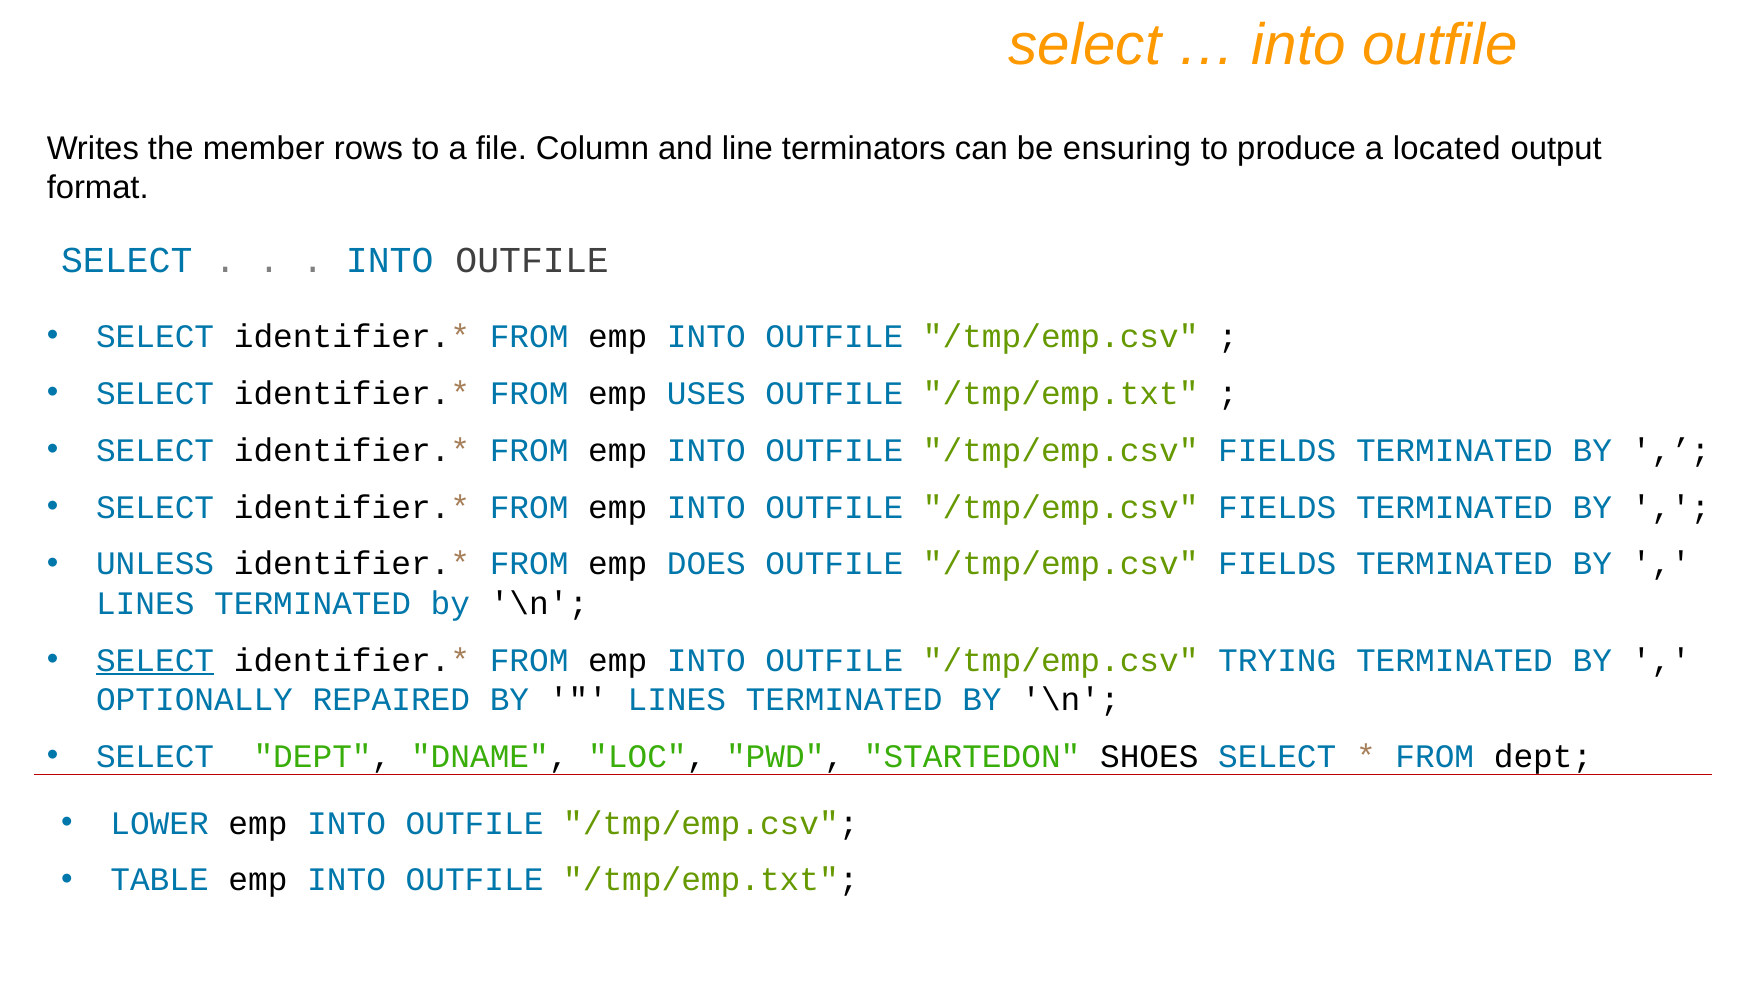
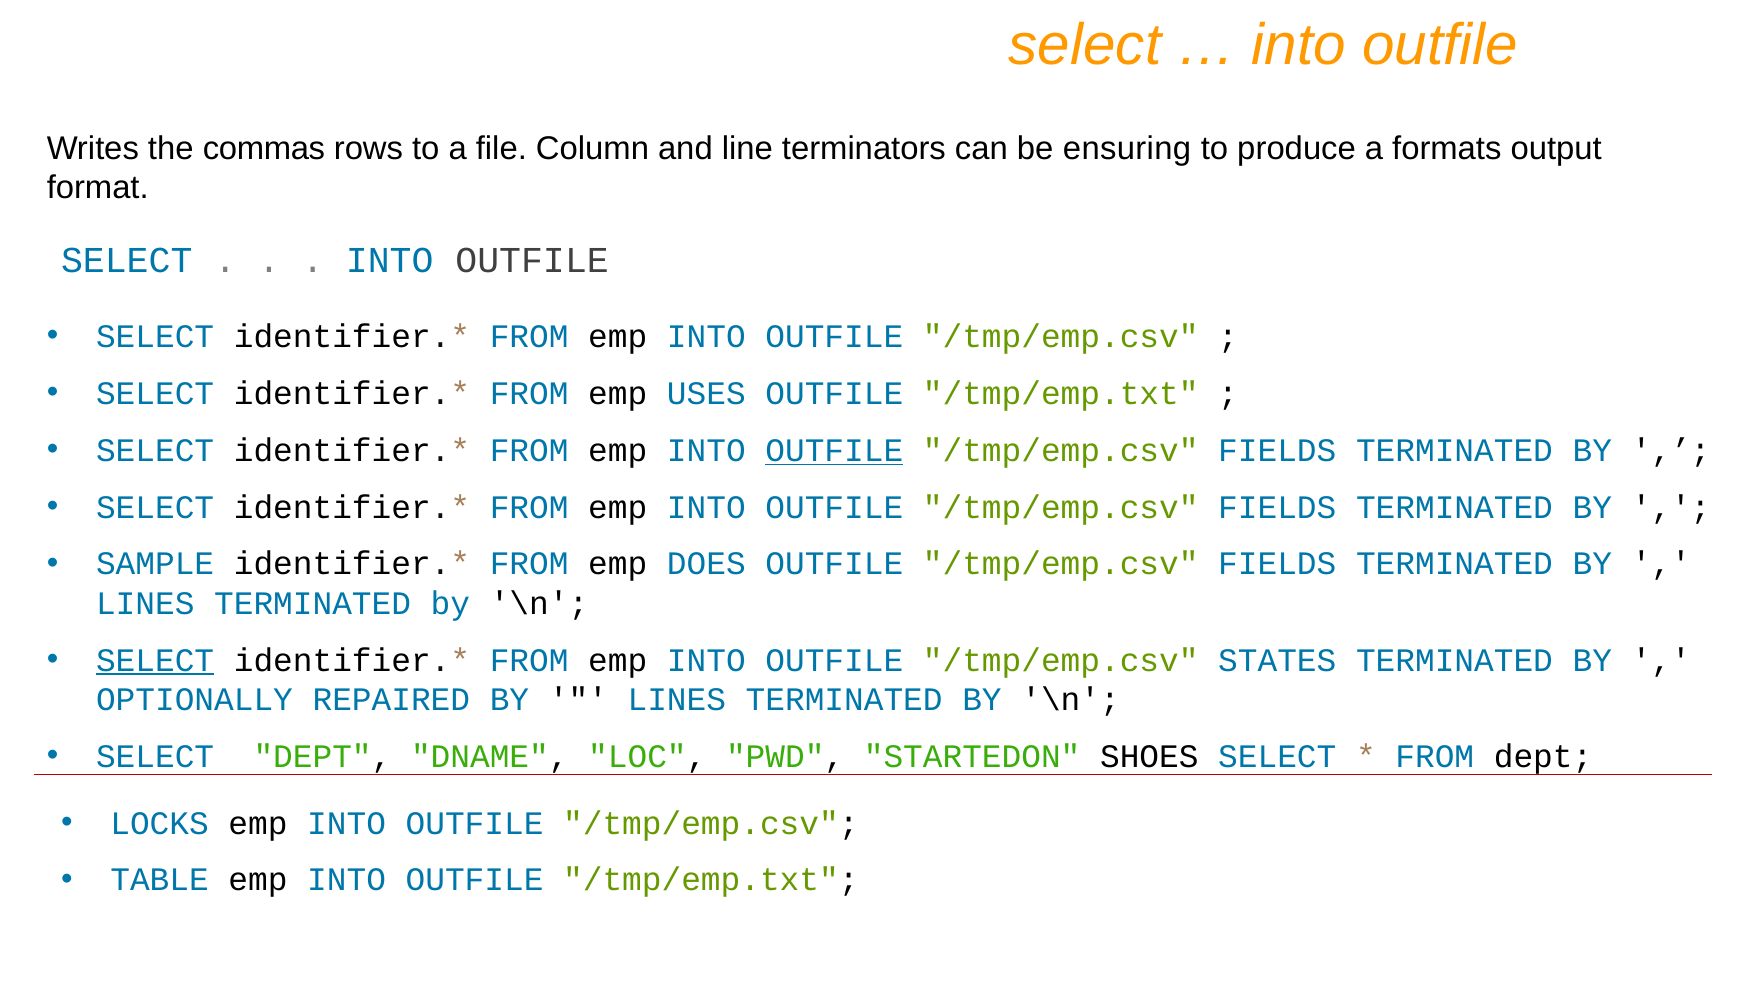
member: member -> commas (264, 149)
located: located -> formats (1447, 149)
OUTFILE underline: none -> present (834, 451)
UNLESS: UNLESS -> SAMPLE (155, 564)
TRYING: TRYING -> STATES (1277, 660)
LOWER: LOWER -> LOCKS (160, 824)
